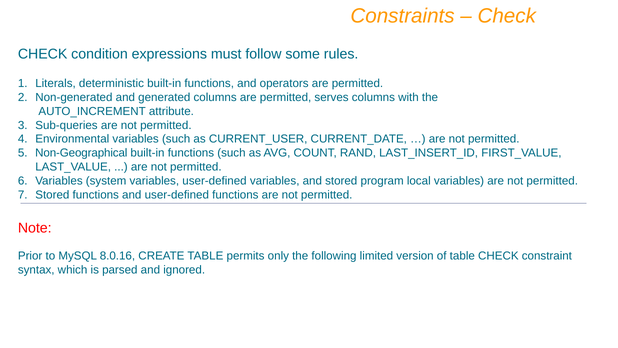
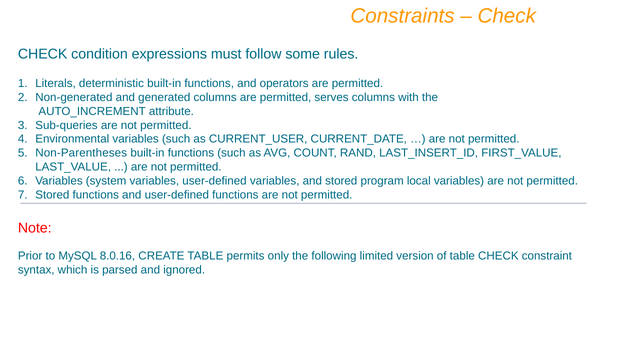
Non-Geographical: Non-Geographical -> Non-Parentheses (81, 153)
